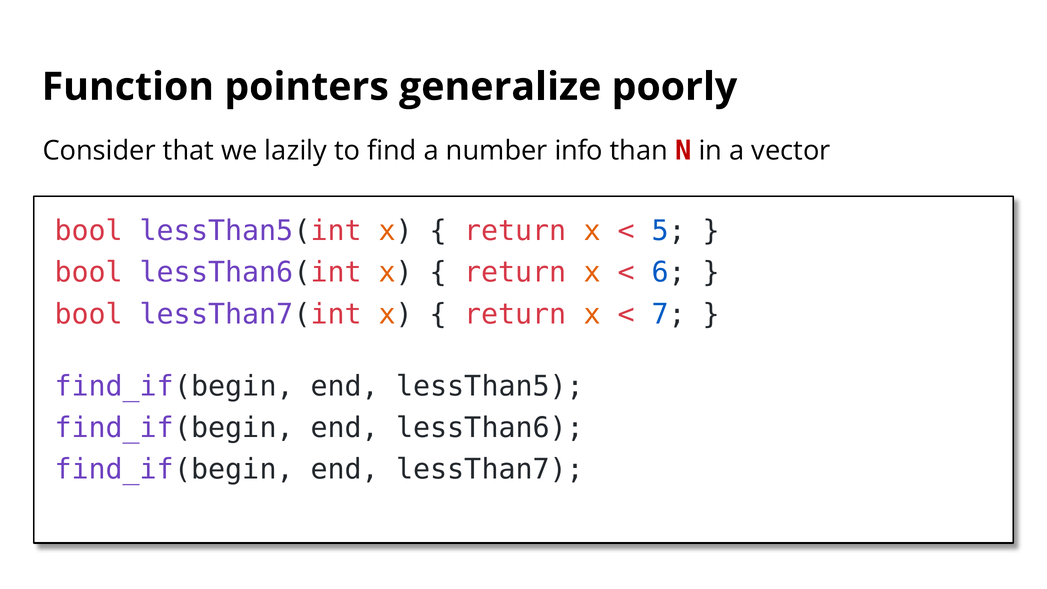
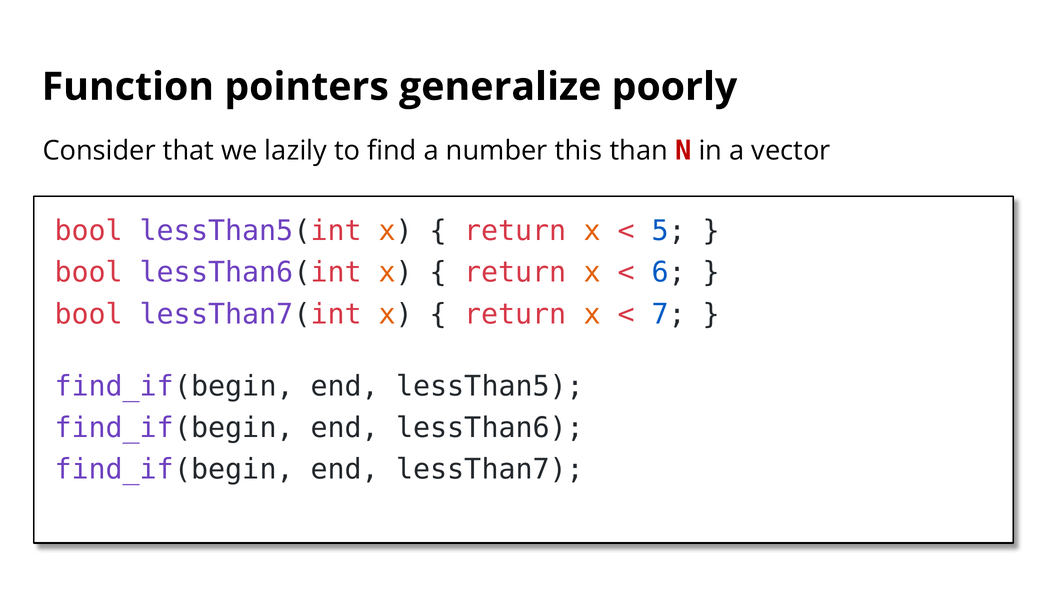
info: info -> this (578, 151)
